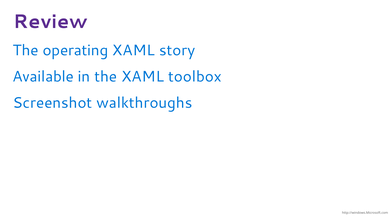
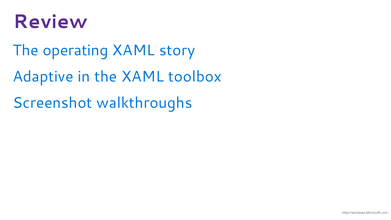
Available: Available -> Adaptive (43, 77)
